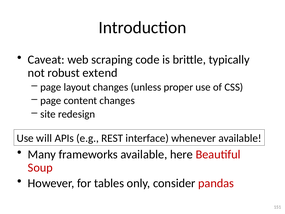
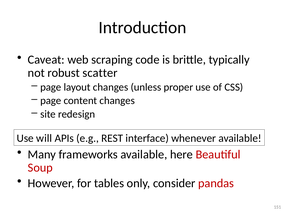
extend: extend -> scatter (100, 73)
